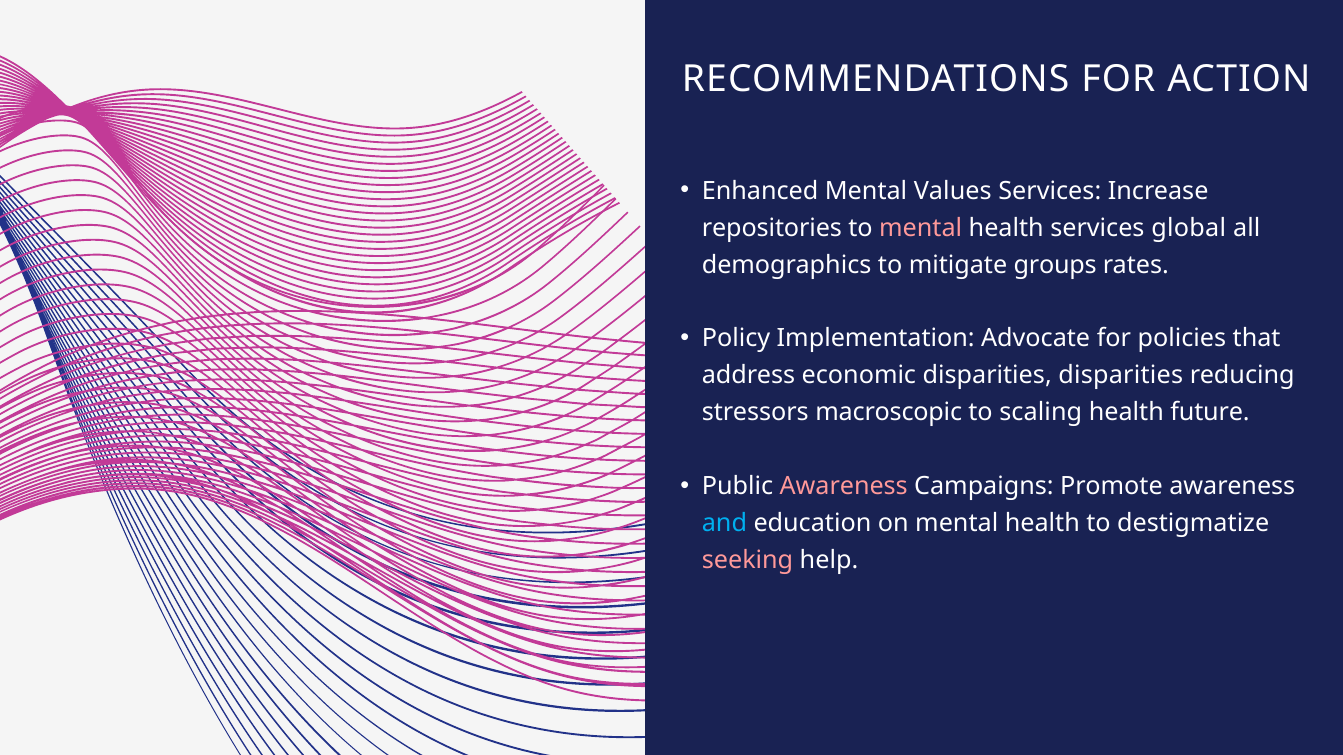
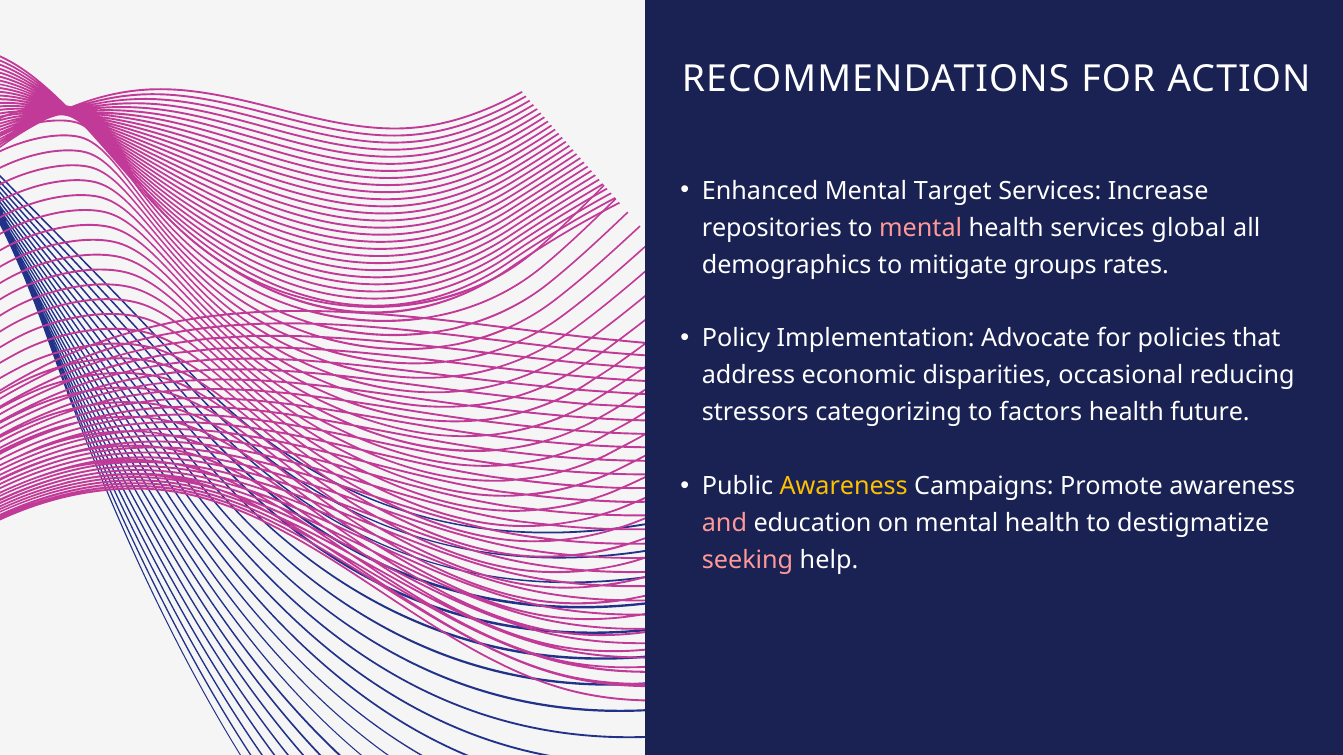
Values: Values -> Target (953, 191)
disparities disparities: disparities -> occasional (1121, 376)
macroscopic: macroscopic -> categorizing (889, 413)
scaling: scaling -> factors (1041, 413)
Awareness colour: pink -> yellow (844, 487)
and colour: light blue -> pink (724, 523)
